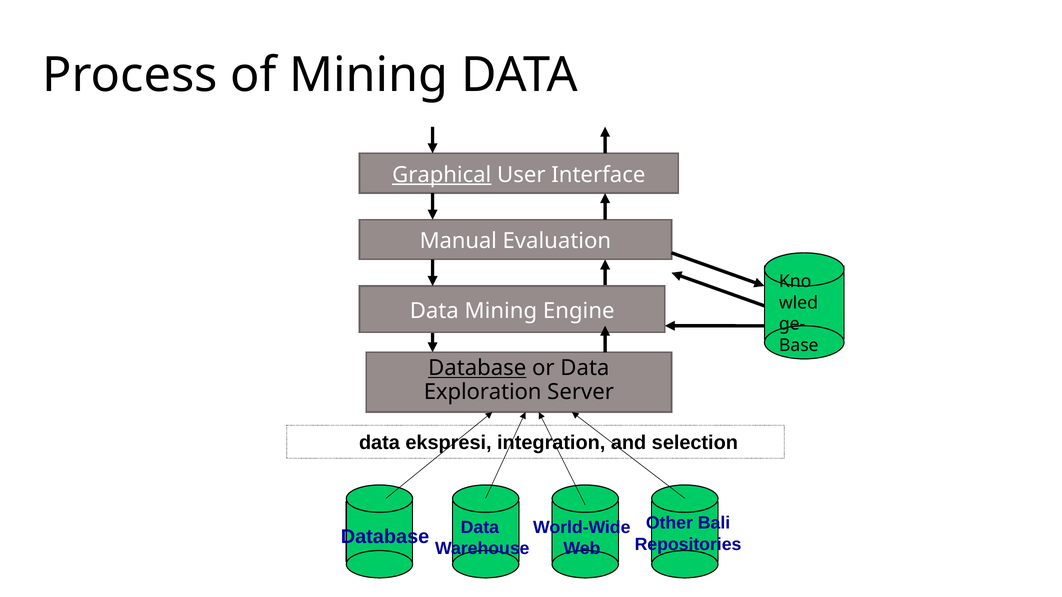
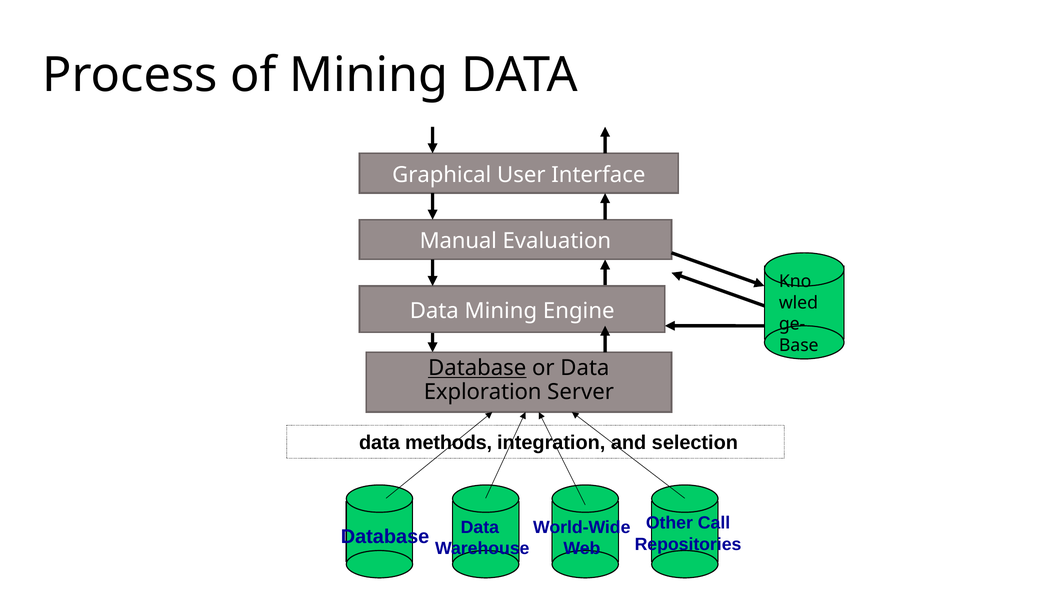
Graphical underline: present -> none (442, 175)
ekspresi: ekspresi -> methods (449, 443)
Bali: Bali -> Call (714, 523)
